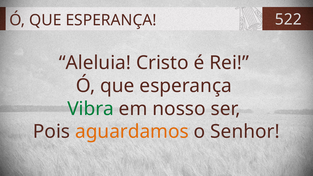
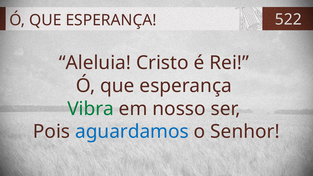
aguardamos colour: orange -> blue (132, 132)
